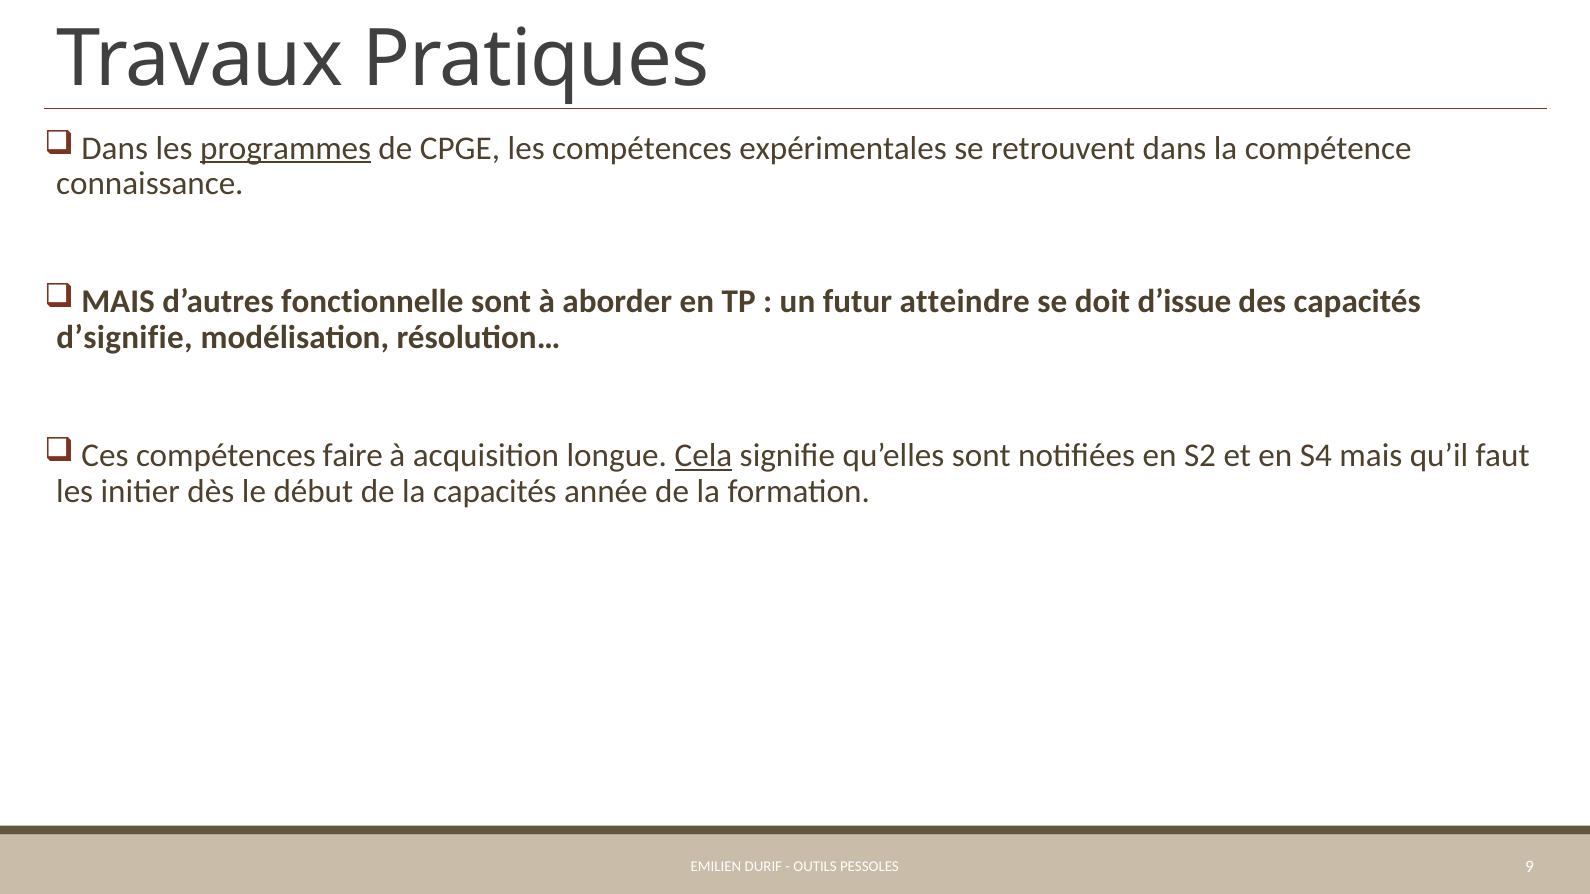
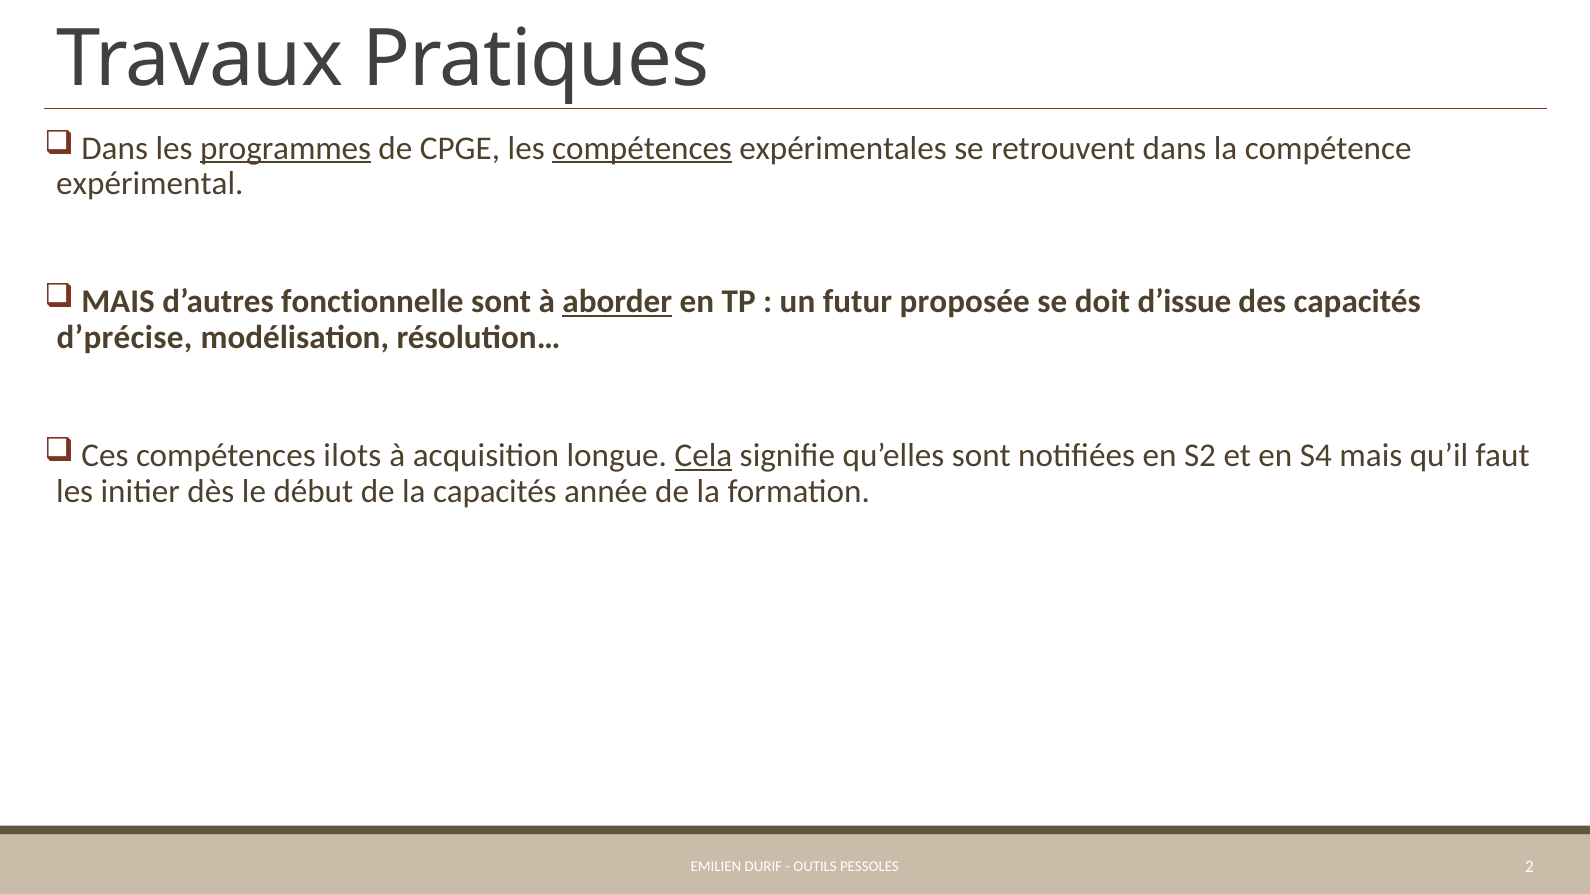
compétences underline: none -> present (642, 148)
connaissance: connaissance -> expérimental (150, 184)
aborder underline: none -> present (617, 302)
atteindre: atteindre -> proposée (965, 302)
d’signifie: d’signifie -> d’précise (124, 338)
faire: faire -> ilots (352, 456)
9: 9 -> 2 (1529, 867)
